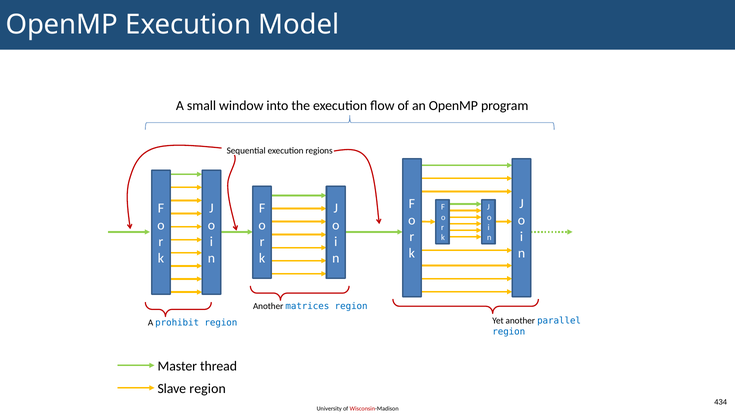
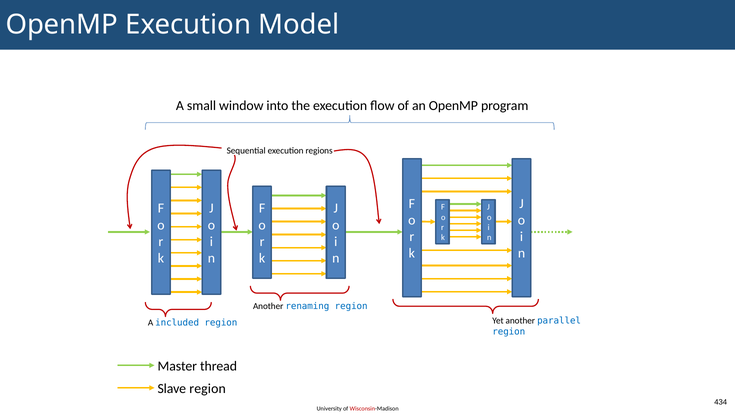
matrices: matrices -> renaming (307, 306)
prohibit: prohibit -> included (177, 322)
